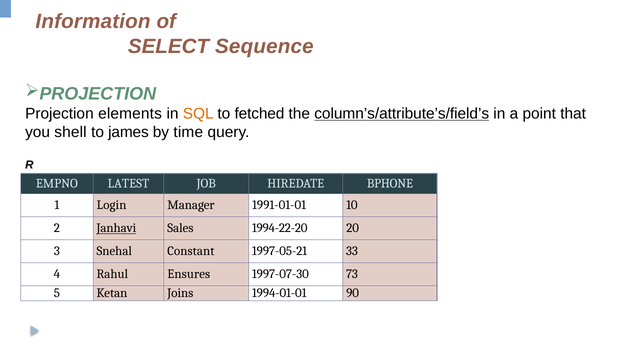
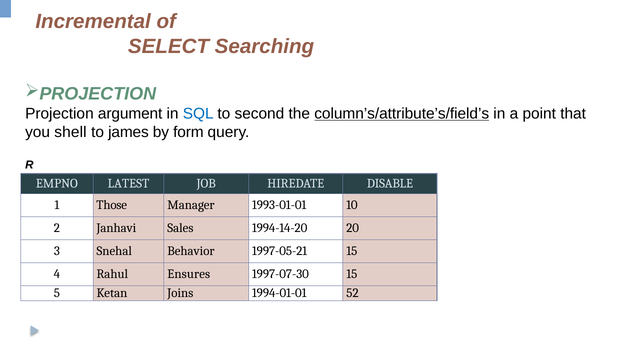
Information: Information -> Incremental (93, 22)
Sequence: Sequence -> Searching (264, 46)
elements: elements -> argument (130, 114)
SQL colour: orange -> blue (198, 114)
fetched: fetched -> second (259, 114)
time: time -> form (188, 132)
BPHONE: BPHONE -> DISABLE (390, 184)
Login: Login -> Those (112, 205)
1991-01-01: 1991-01-01 -> 1993-01-01 (279, 205)
Janhavi underline: present -> none (116, 228)
1994-22-20: 1994-22-20 -> 1994-14-20 (280, 228)
Constant: Constant -> Behavior (191, 251)
1997-05-21 33: 33 -> 15 (352, 251)
1997-07-30 73: 73 -> 15 (352, 274)
90: 90 -> 52 (352, 293)
